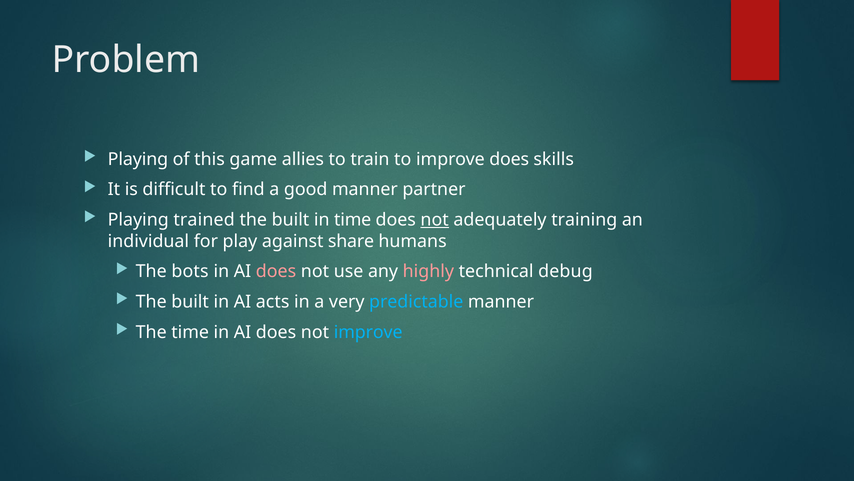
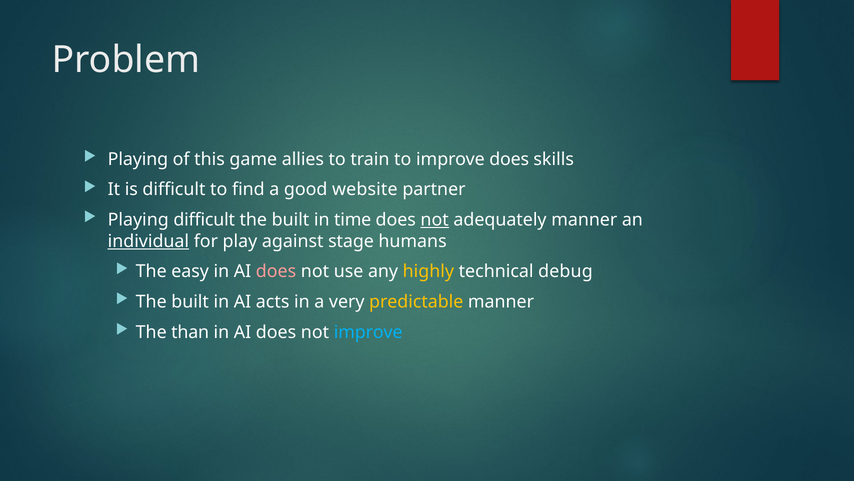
good manner: manner -> website (365, 189)
Playing trained: trained -> difficult (204, 220)
adequately training: training -> manner (584, 220)
individual underline: none -> present (148, 241)
share: share -> stage (351, 241)
bots: bots -> easy (190, 271)
highly colour: pink -> yellow (428, 271)
predictable colour: light blue -> yellow (416, 302)
The time: time -> than (190, 332)
